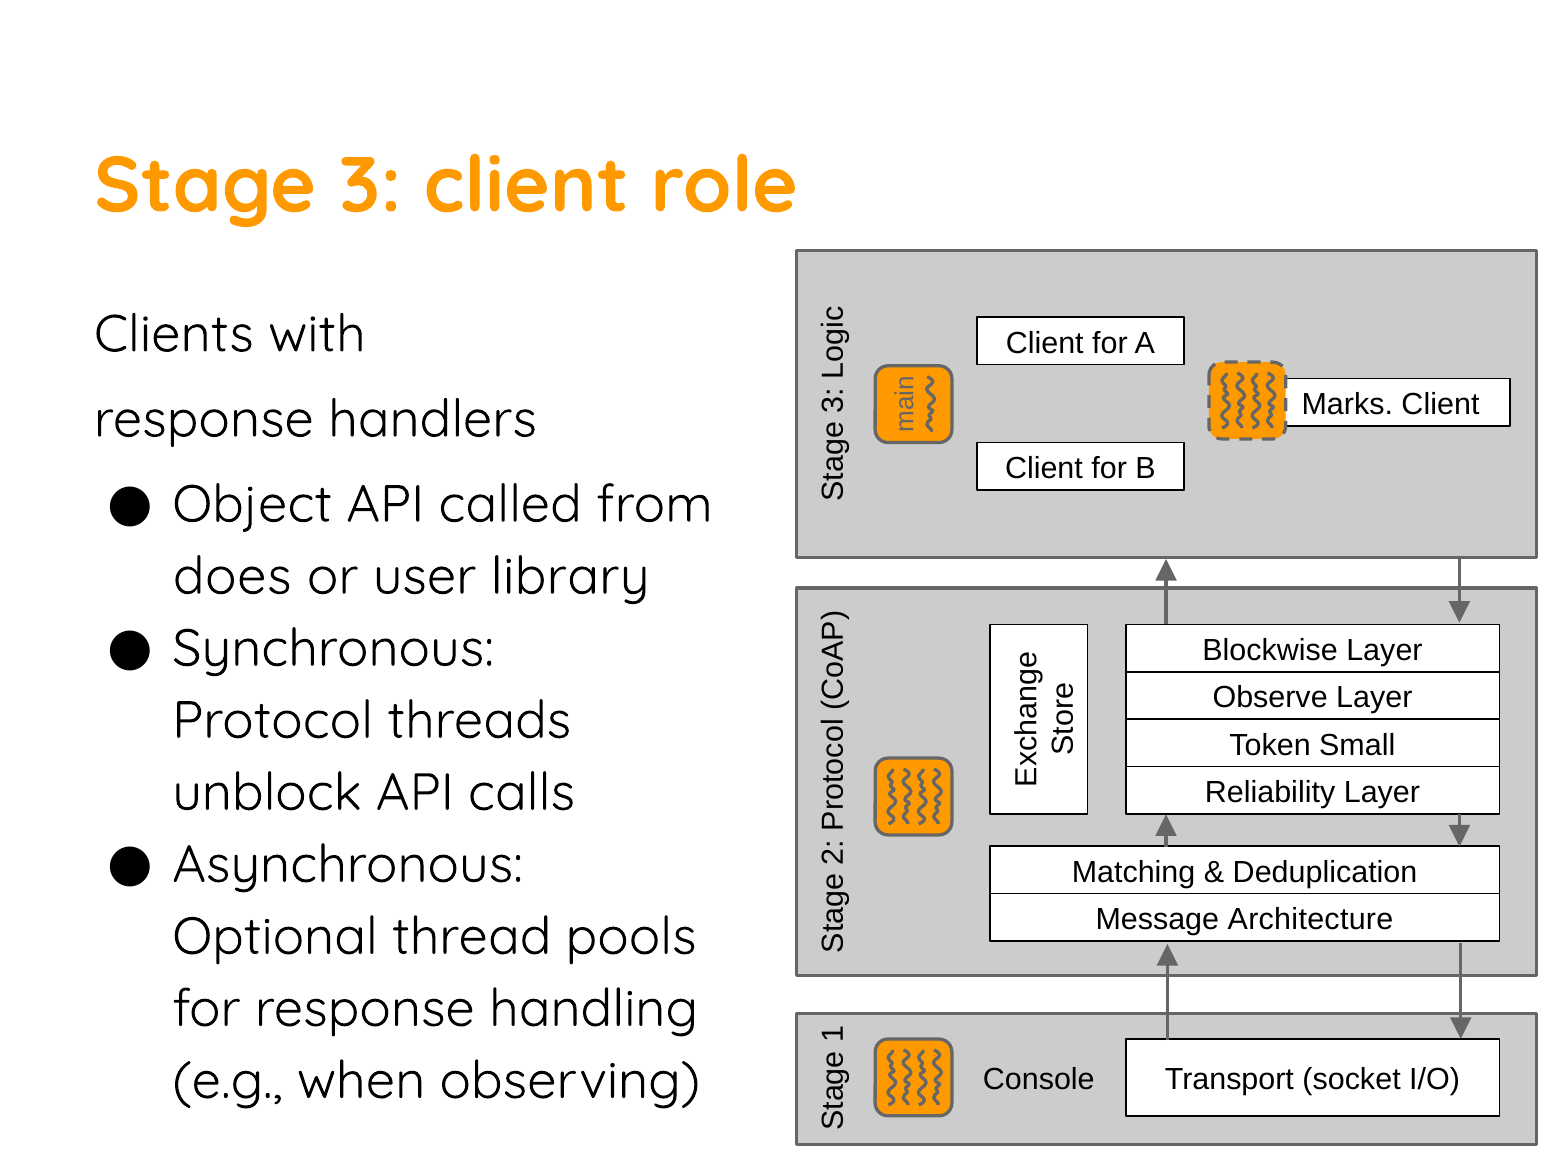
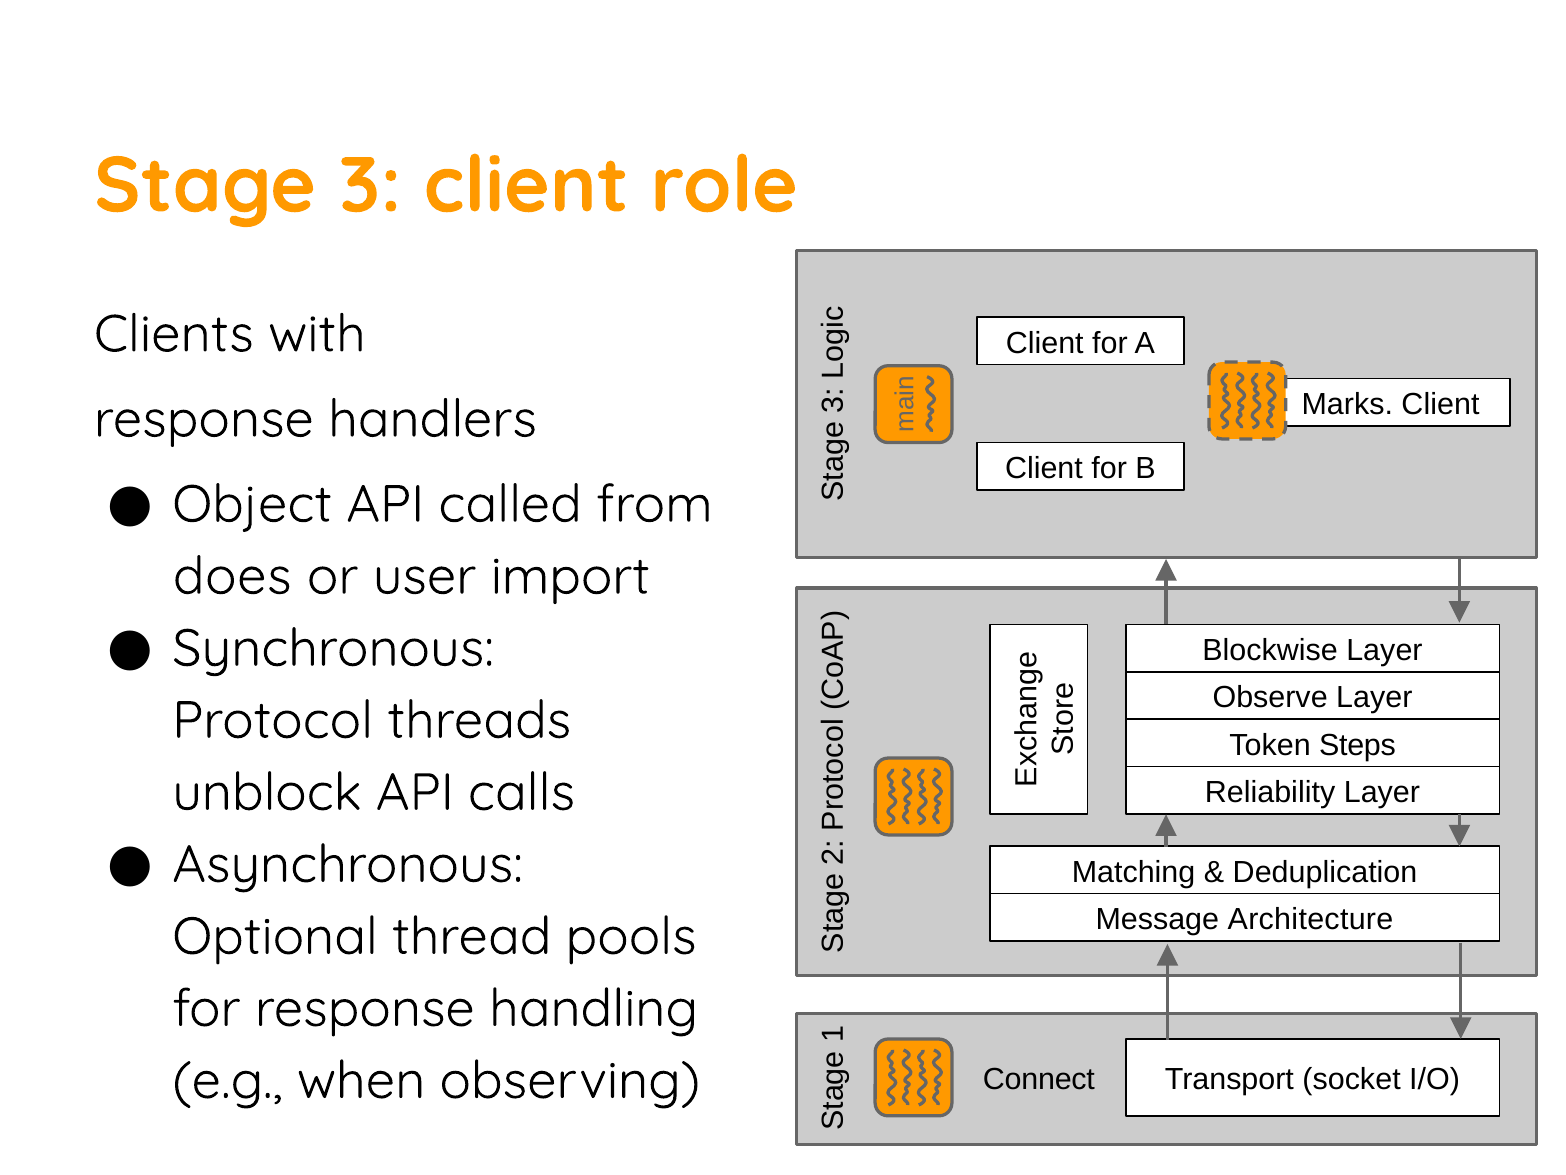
library: library -> import (570, 576)
Small: Small -> Steps (1357, 745)
Console: Console -> Connect (1039, 1079)
